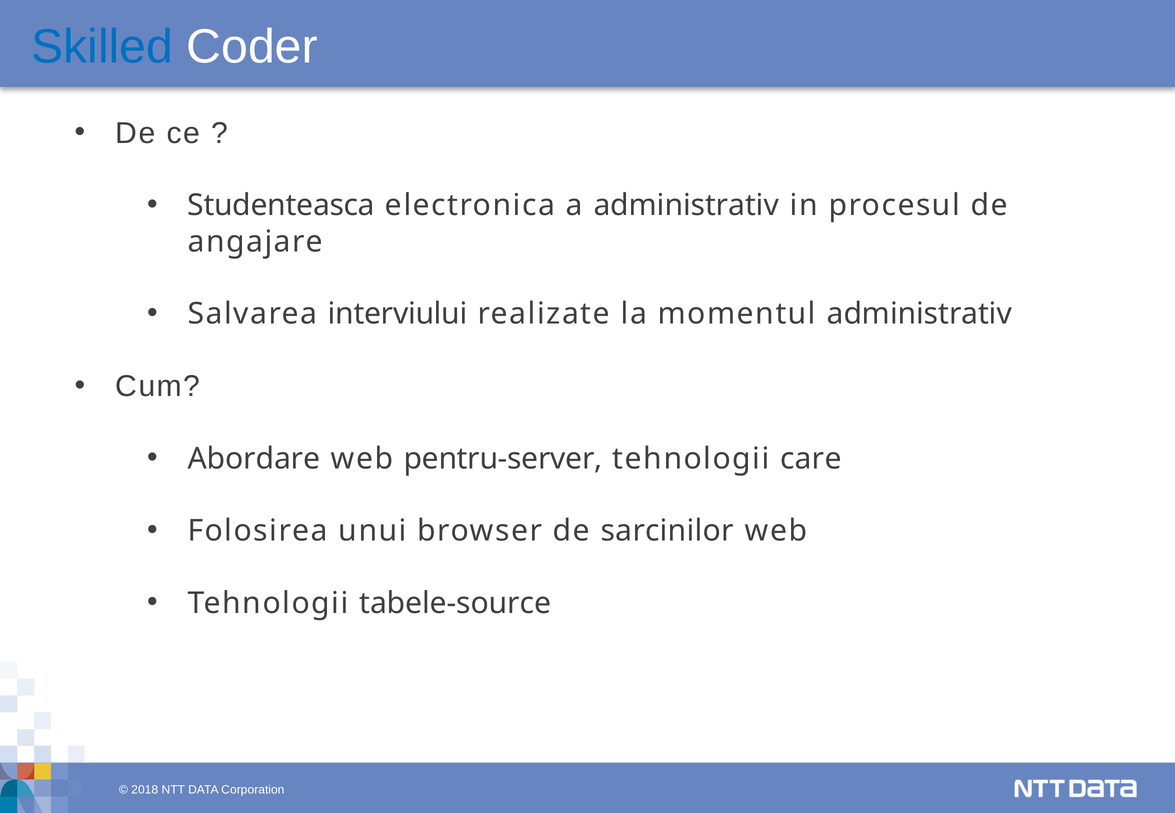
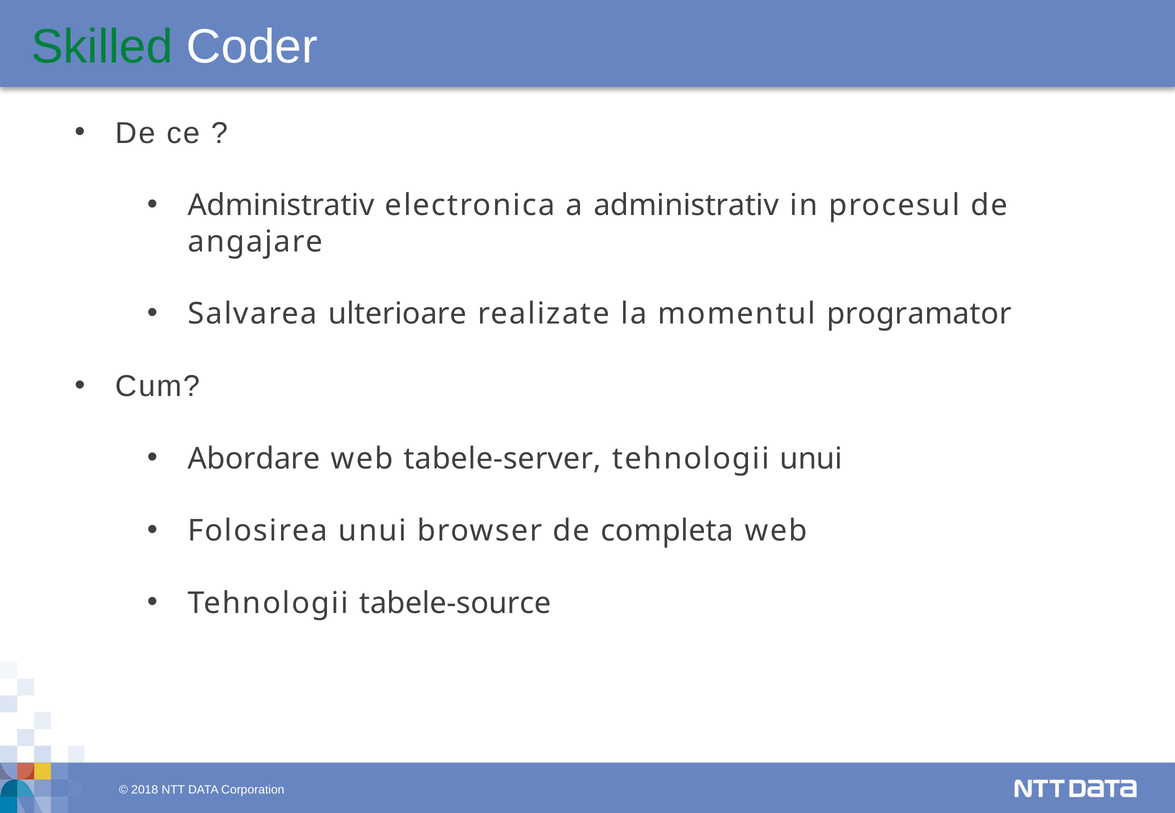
Skilled colour: blue -> green (102, 47)
Studenteasca: Studenteasca -> Administrativ (281, 206)
interviului: interviului -> ulterioare (397, 314)
momentul administrativ: administrativ -> programator (919, 314)
pentru-server: pentru-server -> tabele-server (503, 459)
tehnologii care: care -> unui (811, 459)
sarcinilor: sarcinilor -> completa (667, 531)
